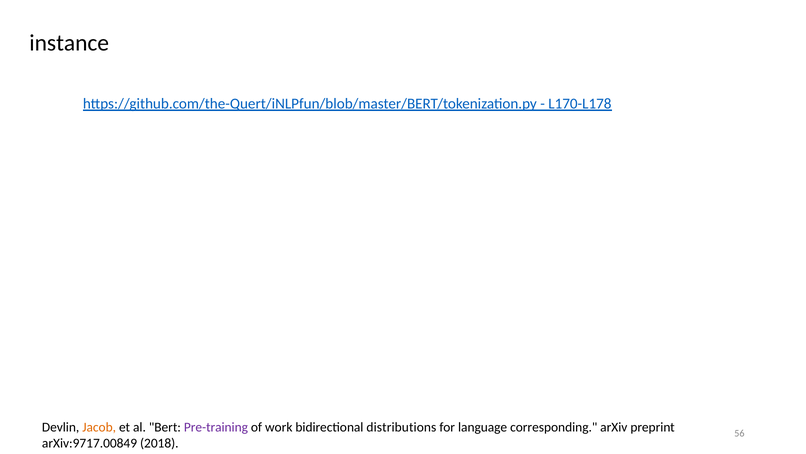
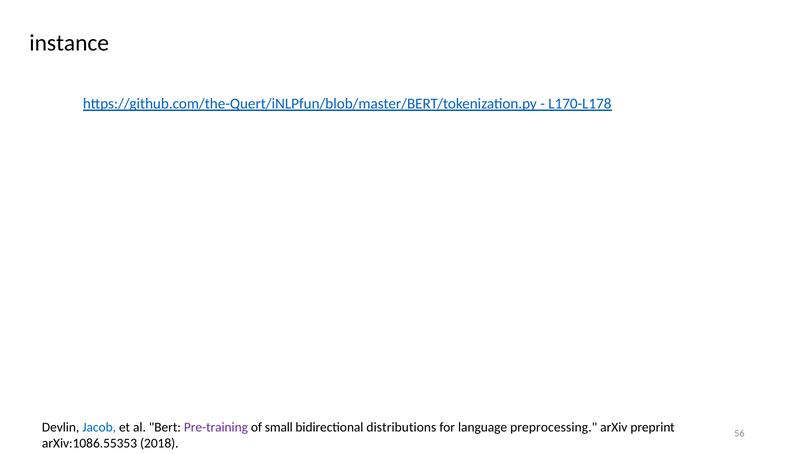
Jacob colour: orange -> blue (99, 427)
work: work -> small (279, 427)
corresponding: corresponding -> preprocessing (554, 427)
arXiv:9717.00849: arXiv:9717.00849 -> arXiv:1086.55353 (90, 443)
